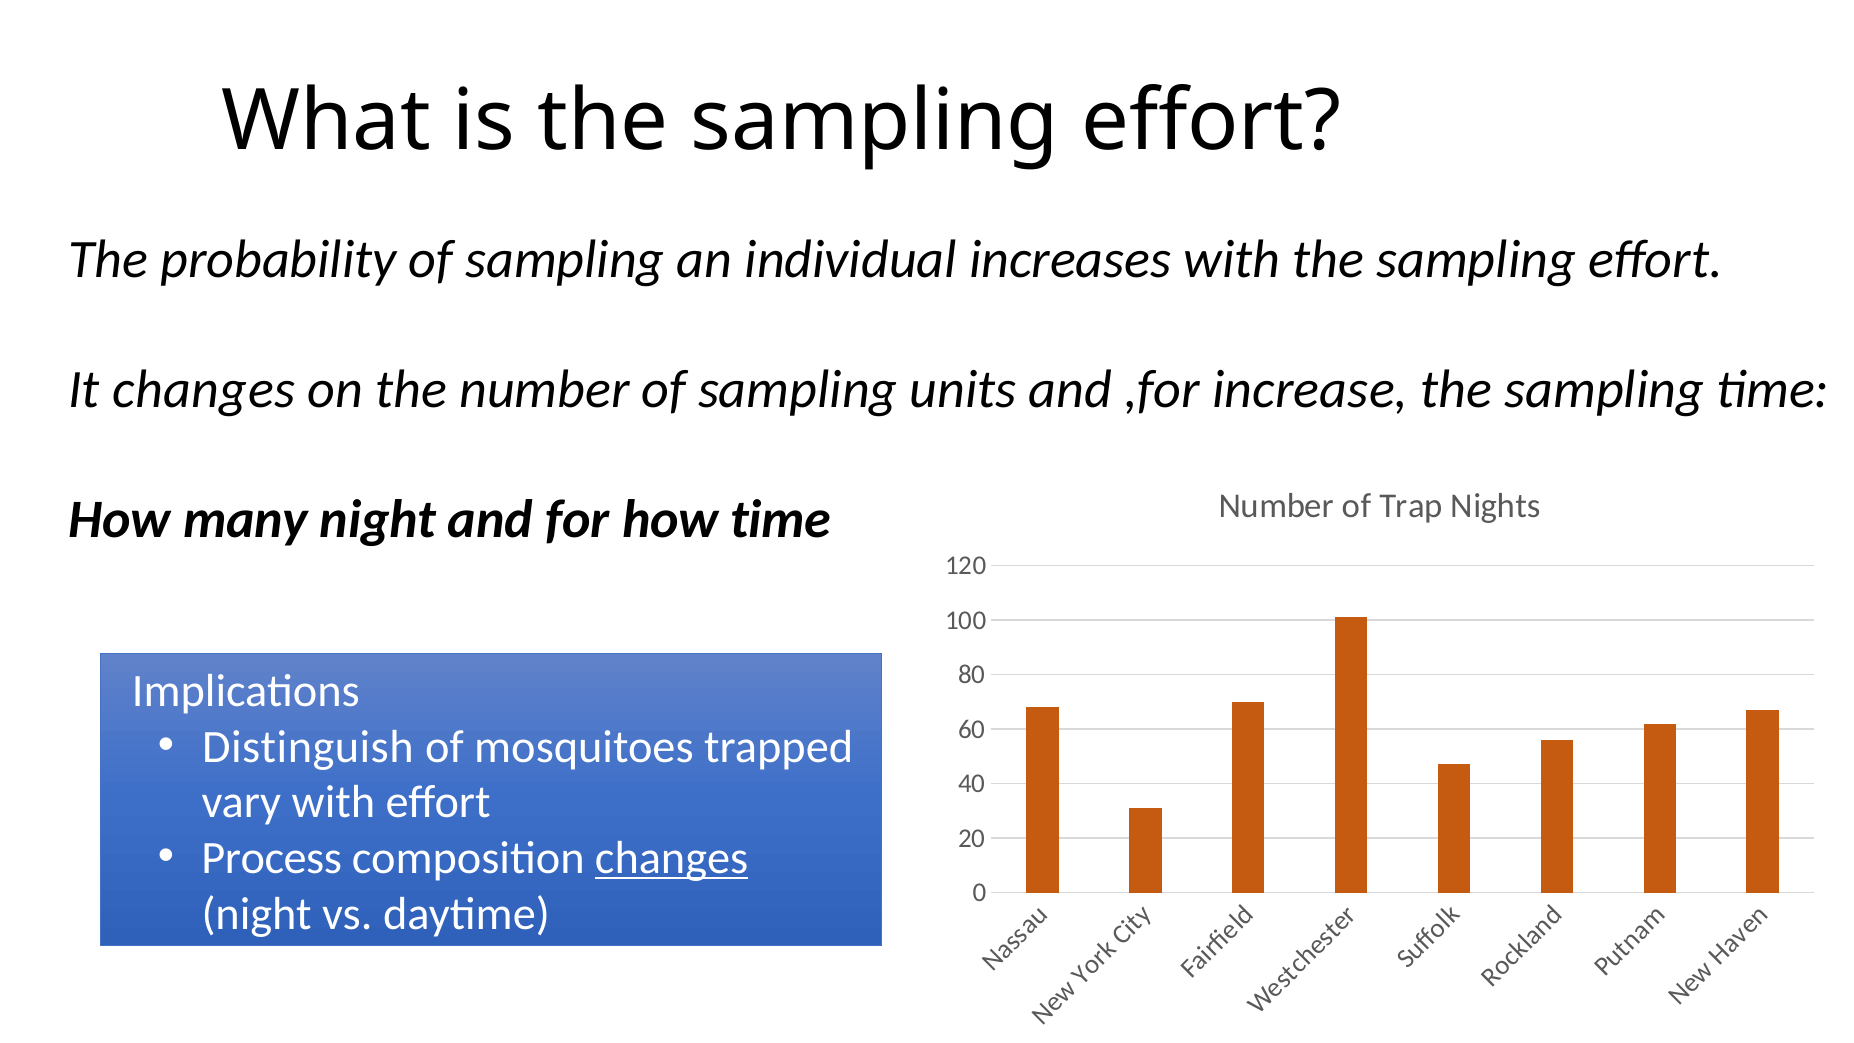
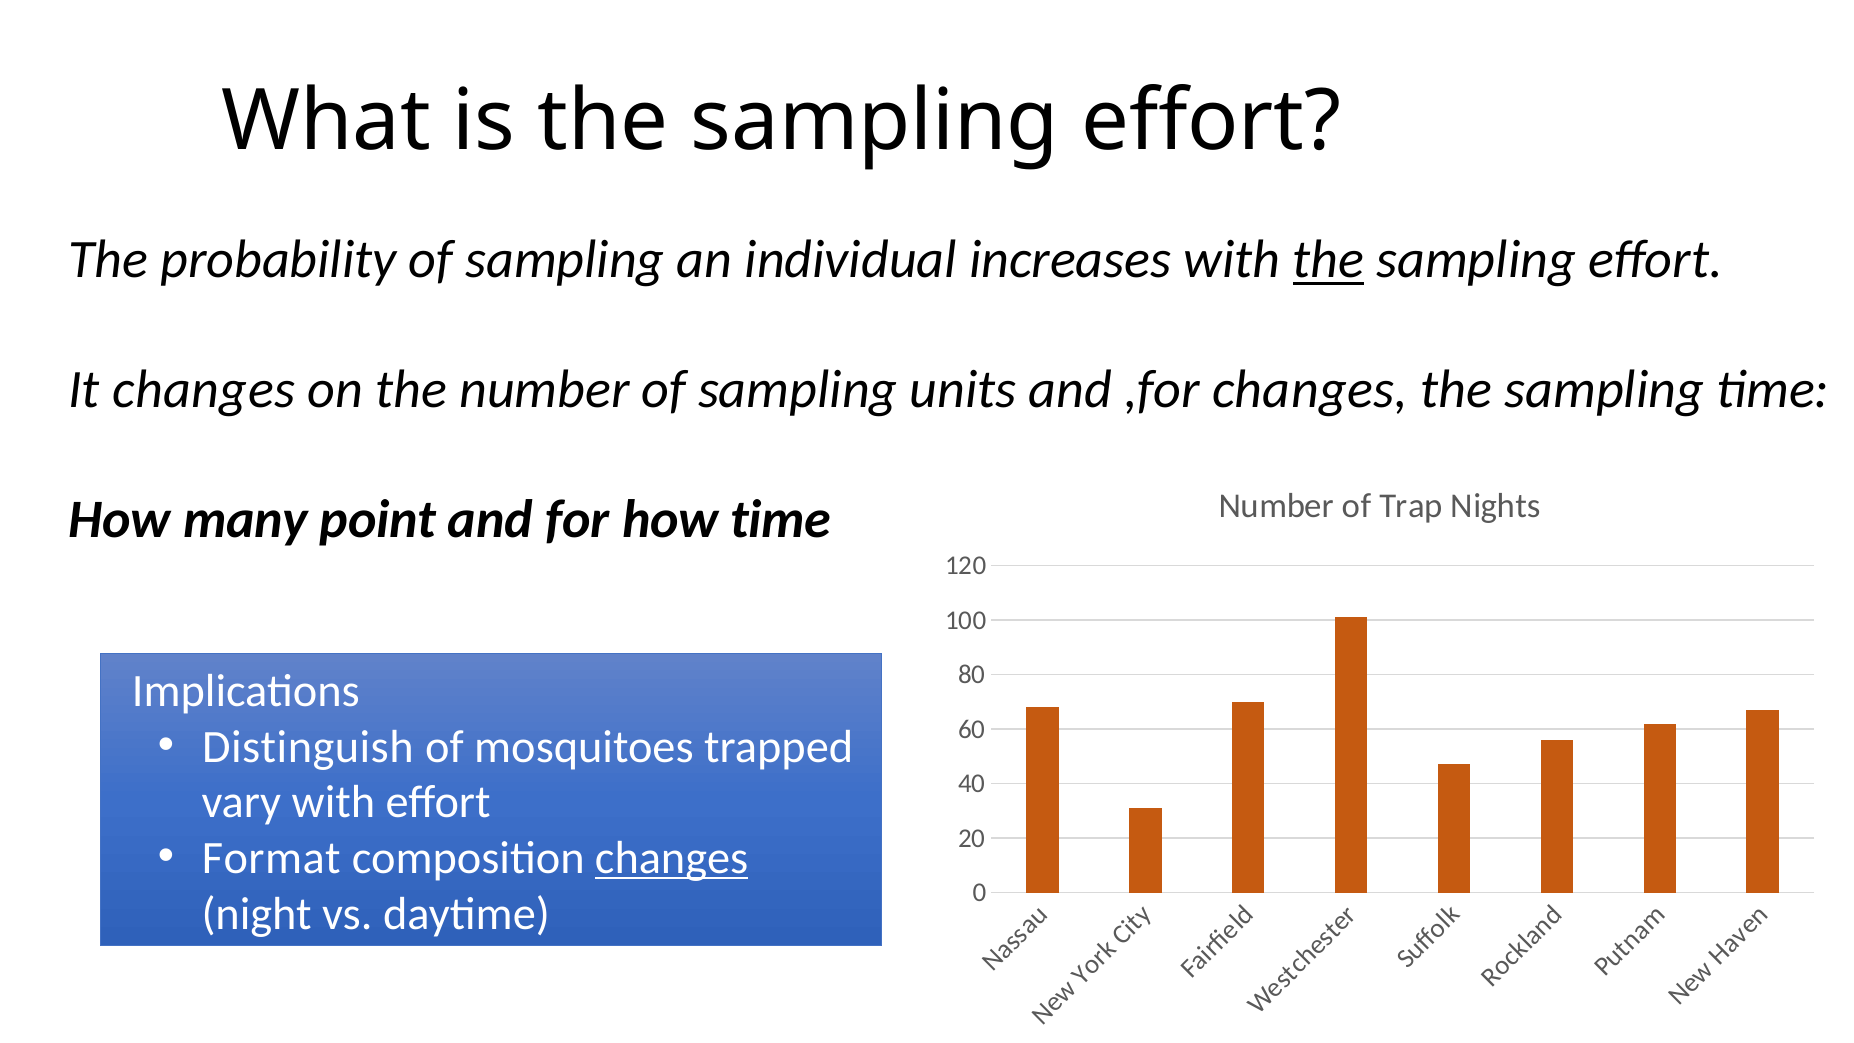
the underline: none -> present (1329, 260)
,for increase: increase -> changes (1310, 390)
many night: night -> point (378, 520)
Process: Process -> Format (271, 858)
